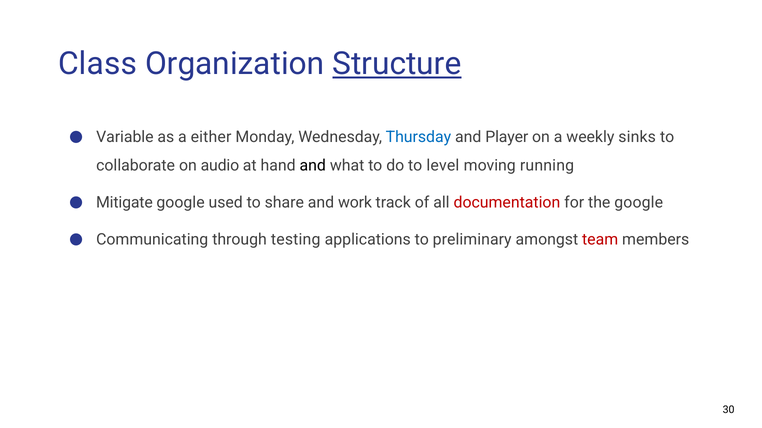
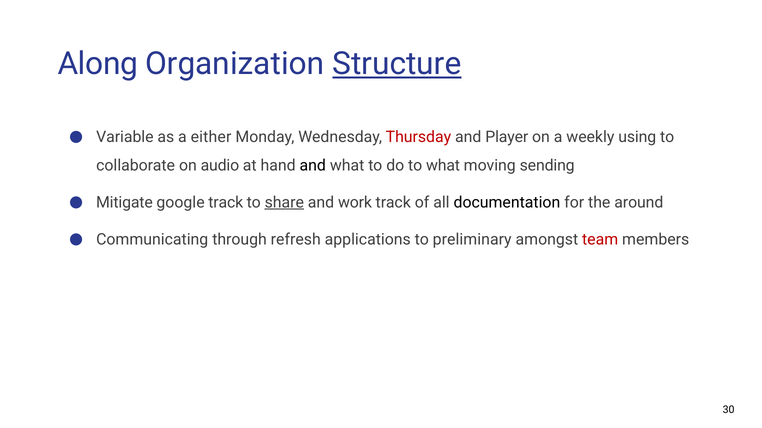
Class: Class -> Along (98, 64)
Thursday colour: blue -> red (418, 137)
sinks: sinks -> using (637, 137)
to level: level -> what (443, 166)
running: running -> sending (547, 166)
google used: used -> track (226, 203)
share underline: none -> present (284, 203)
documentation colour: red -> black (507, 203)
the google: google -> around (639, 203)
testing: testing -> refresh (296, 240)
